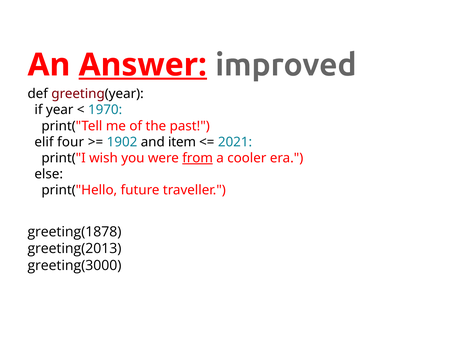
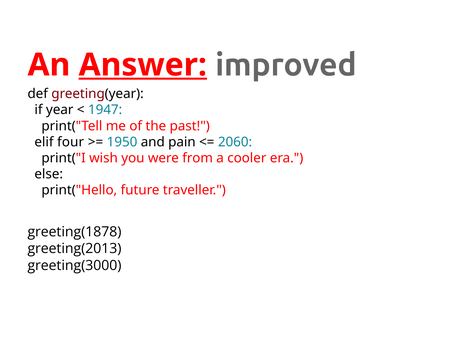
1970: 1970 -> 1947 (105, 110)
1902: 1902 -> 1950 (122, 142)
item: item -> pain (182, 142)
2021: 2021 -> 2060 (235, 142)
from underline: present -> none (198, 158)
